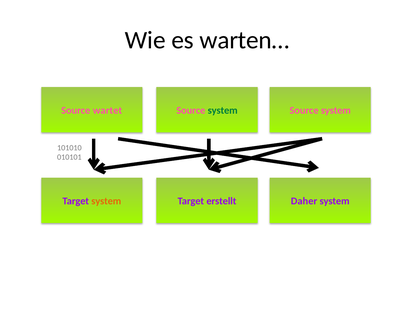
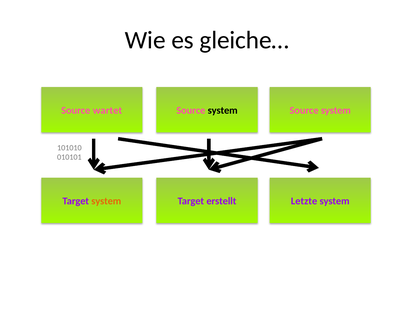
warten…: warten… -> gleiche… (244, 40)
system colour: green -> black (223, 111)
Daher: Daher -> Letzte (304, 201)
